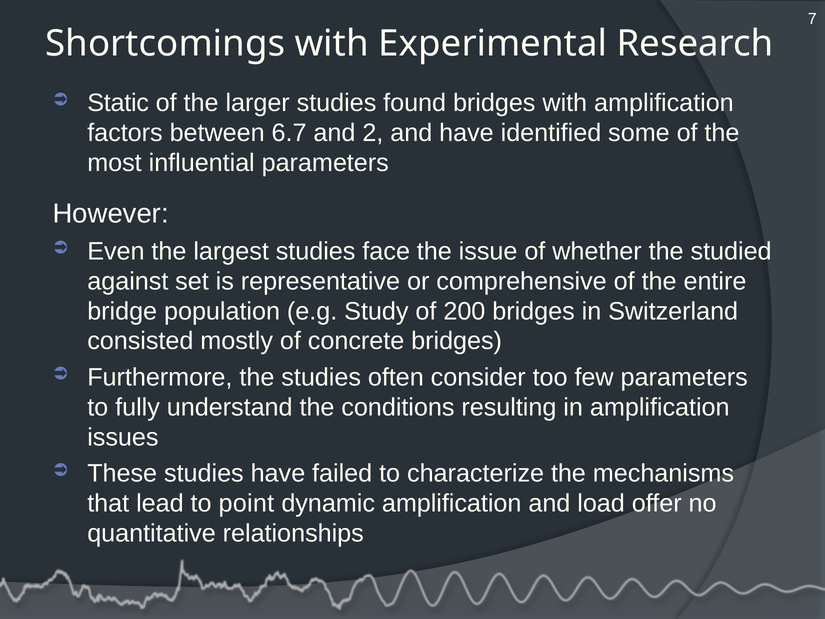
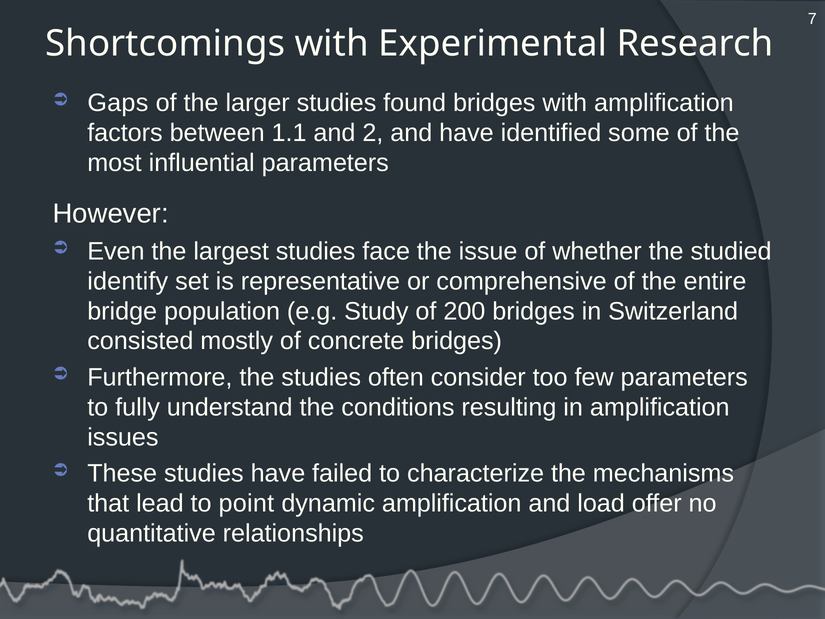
Static: Static -> Gaps (118, 103)
6.7: 6.7 -> 1.1 (289, 133)
against: against -> identify (128, 281)
